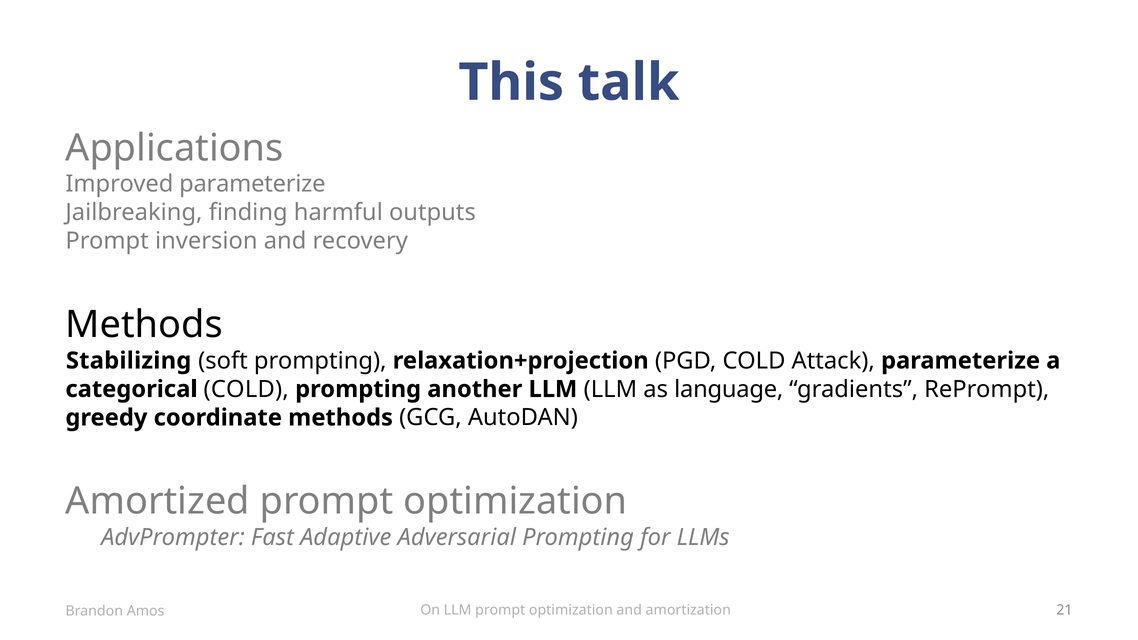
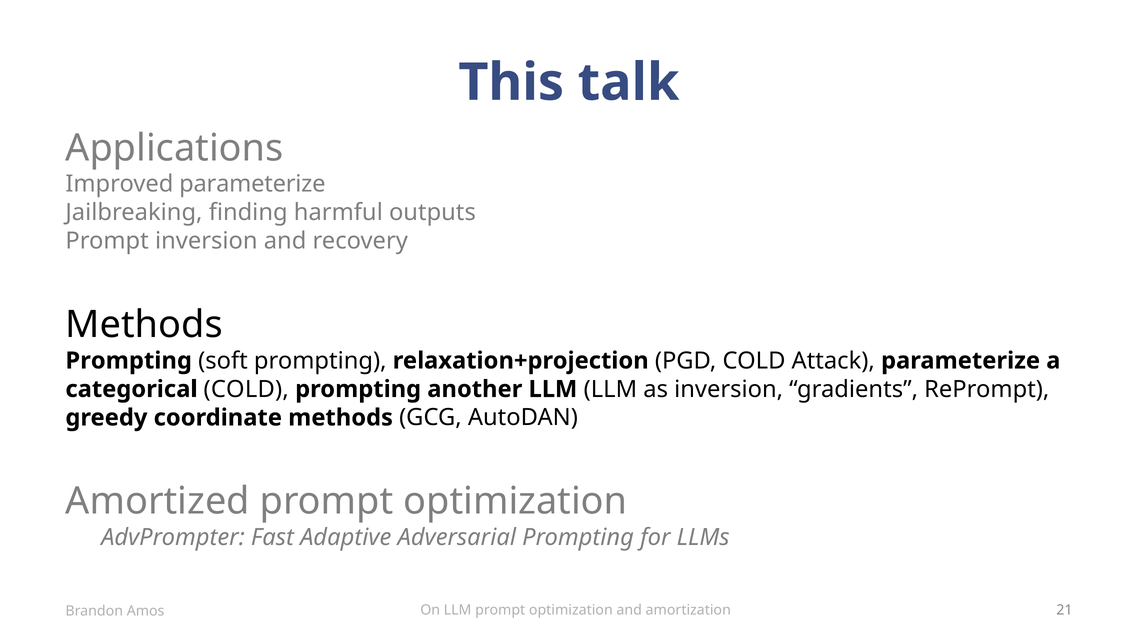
Stabilizing: Stabilizing -> Prompting (129, 361)
as language: language -> inversion (729, 389)
